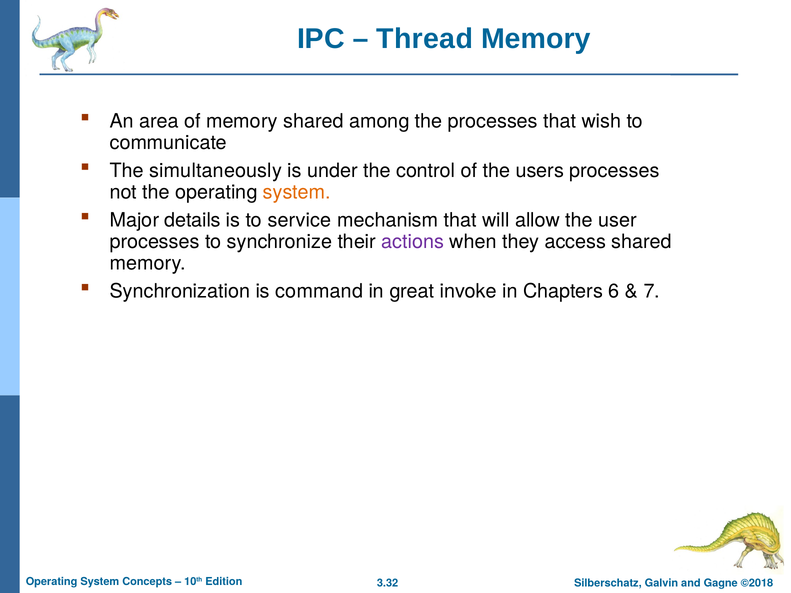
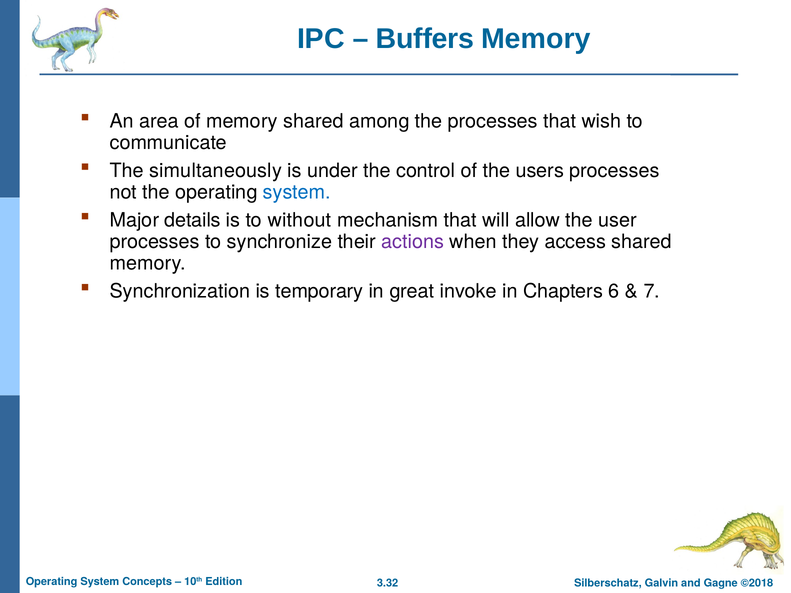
Thread: Thread -> Buffers (425, 39)
system colour: orange -> blue (297, 192)
service: service -> without (300, 220)
command: command -> temporary (319, 292)
